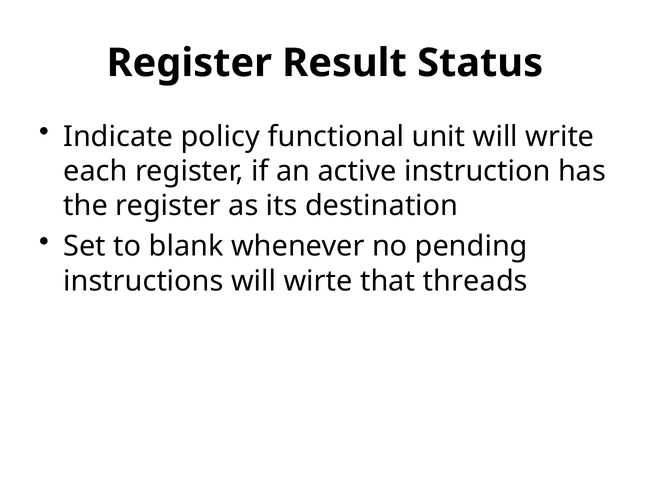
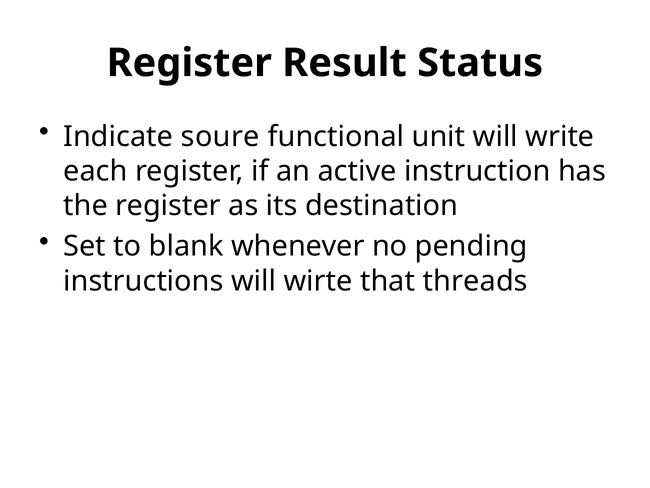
policy: policy -> soure (220, 136)
